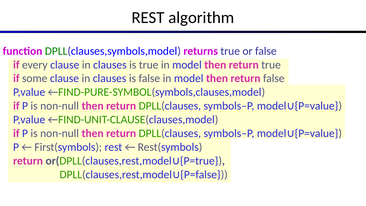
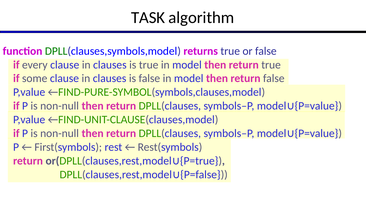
REST: REST -> TASK (148, 18)
